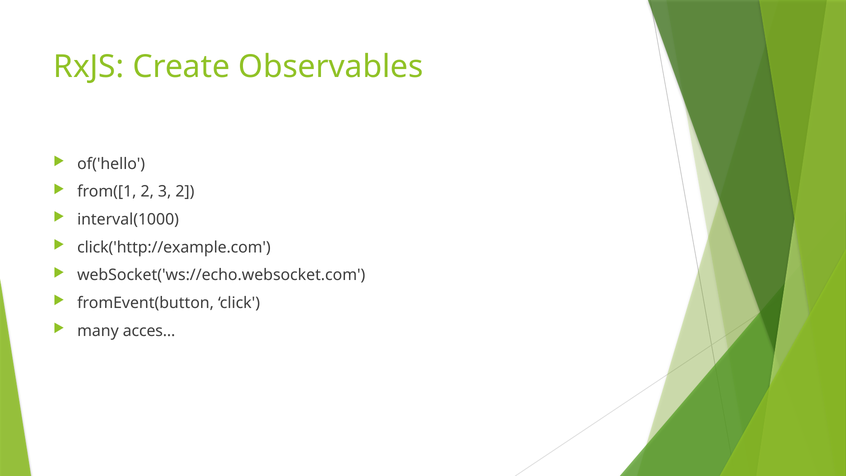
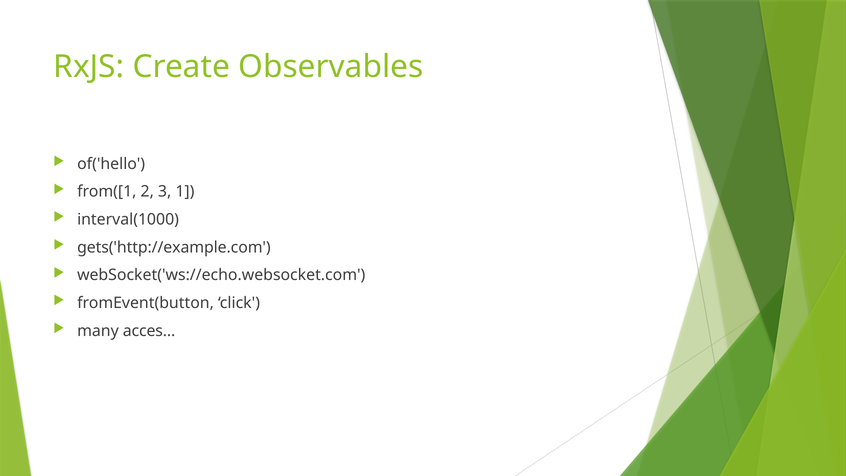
3 2: 2 -> 1 (185, 192)
click('http://example.com: click('http://example.com -> gets('http://example.com (174, 247)
